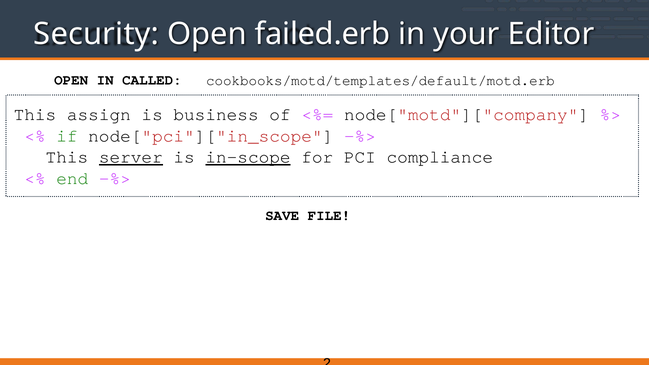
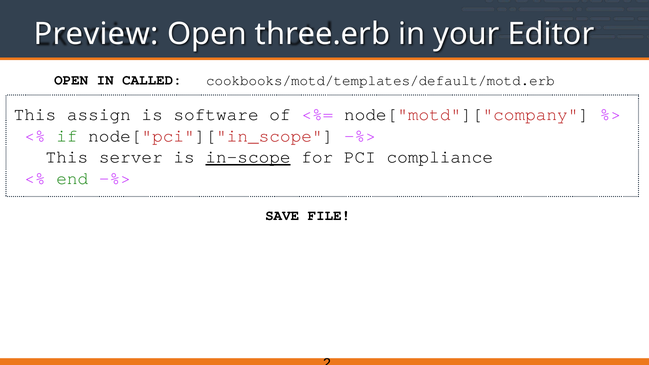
Security: Security -> Preview (96, 34)
failed.erb: failed.erb -> three.erb (323, 34)
business: business -> software (216, 115)
server underline: present -> none (131, 157)
